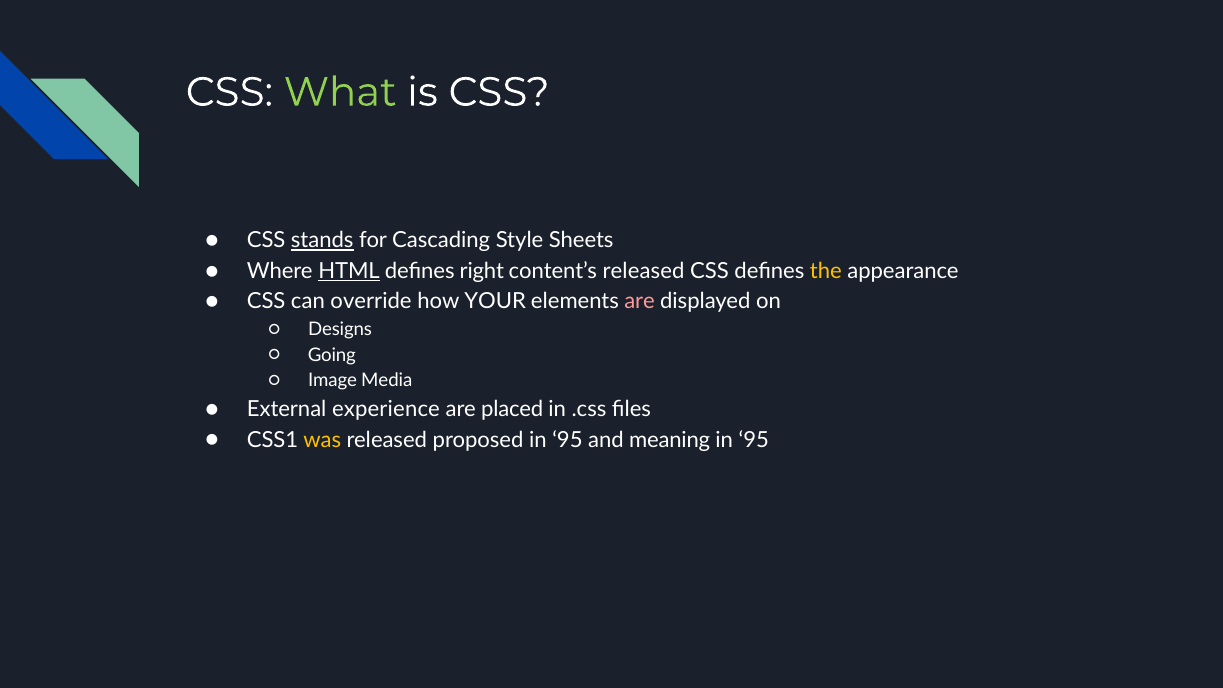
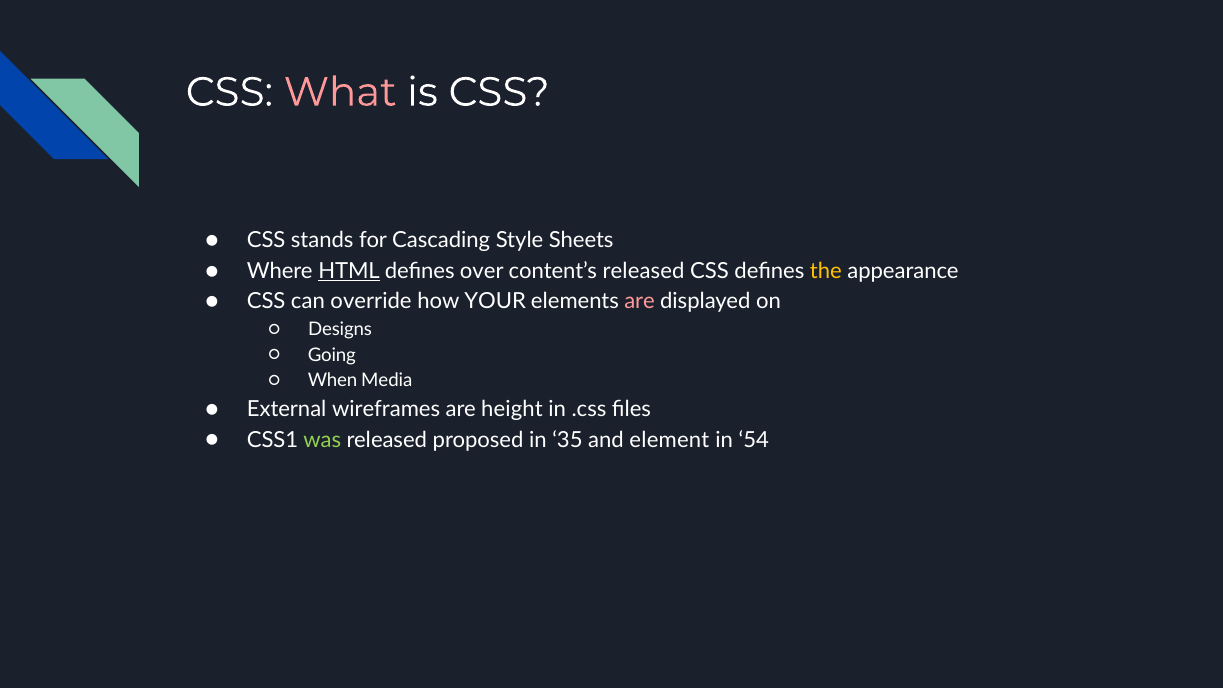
What colour: light green -> pink (340, 92)
stands underline: present -> none (322, 241)
right: right -> over (482, 271)
Image: Image -> When (333, 381)
experience: experience -> wireframes (386, 409)
placed: placed -> height (512, 409)
was colour: yellow -> light green (322, 440)
proposed in 95: 95 -> 35 (567, 440)
meaning: meaning -> element (669, 440)
95: 95 -> 54 (754, 440)
